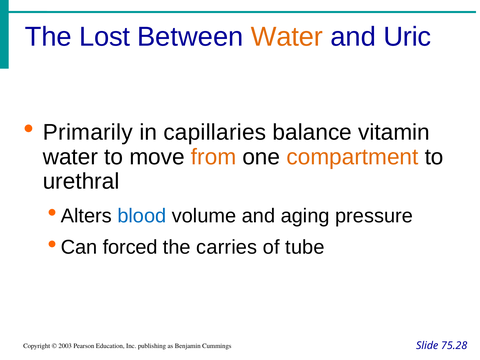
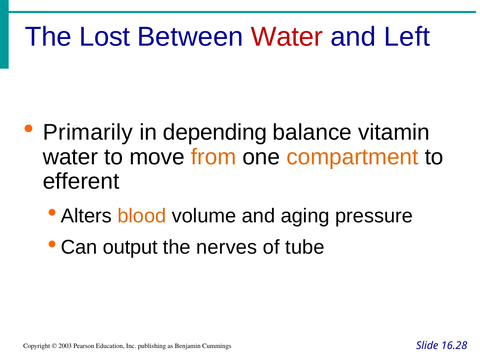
Water colour: orange -> red (287, 37)
Uric: Uric -> Left (407, 37)
capillaries: capillaries -> depending (215, 132)
urethral: urethral -> efferent (81, 181)
blood colour: blue -> orange (142, 216)
forced: forced -> output (130, 247)
carries: carries -> nerves (227, 247)
75.28: 75.28 -> 16.28 (454, 346)
